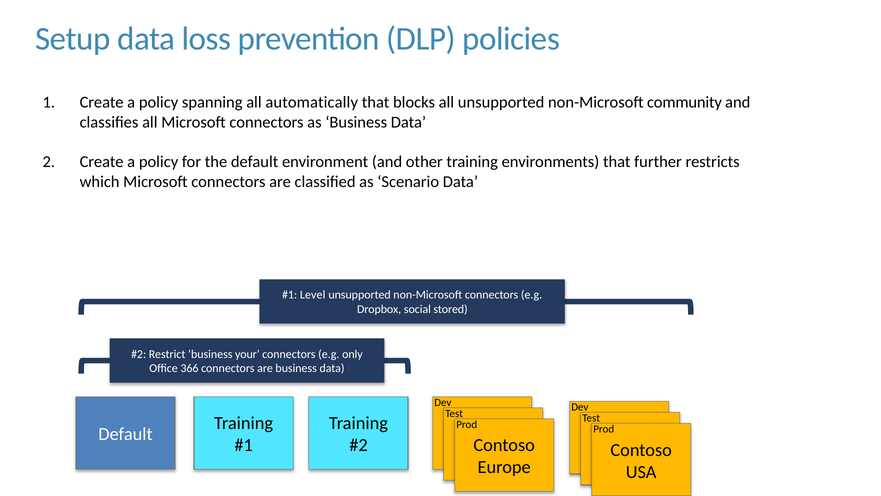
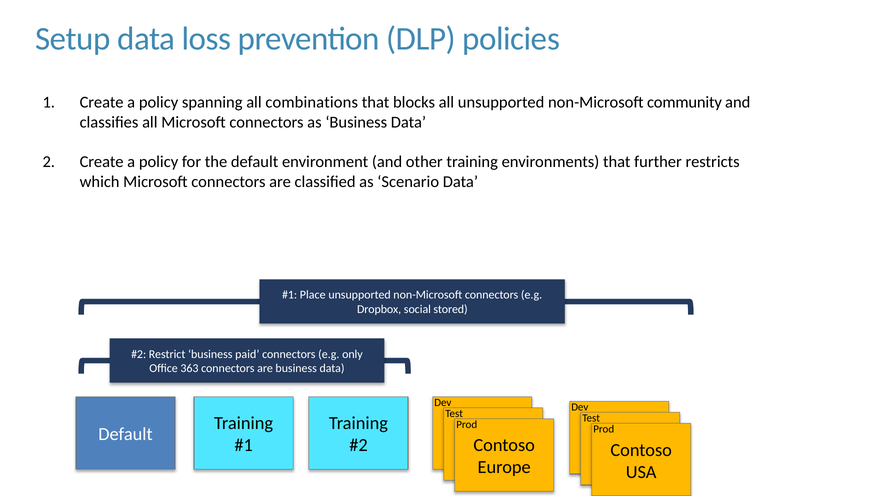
automatically: automatically -> combinations (312, 102)
Level: Level -> Place (313, 295)
your: your -> paid (247, 354)
366: 366 -> 363 (189, 368)
